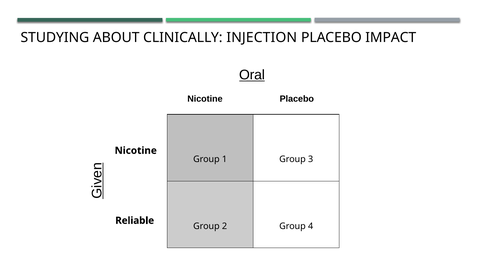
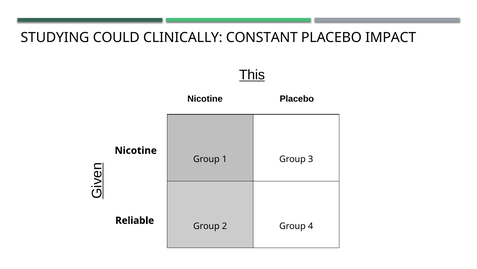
ABOUT: ABOUT -> COULD (116, 37)
INJECTION: INJECTION -> CONSTANT (262, 37)
Oral: Oral -> This (252, 75)
